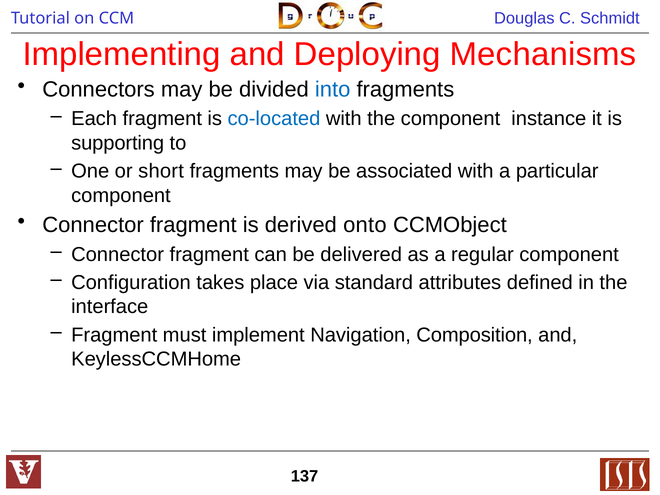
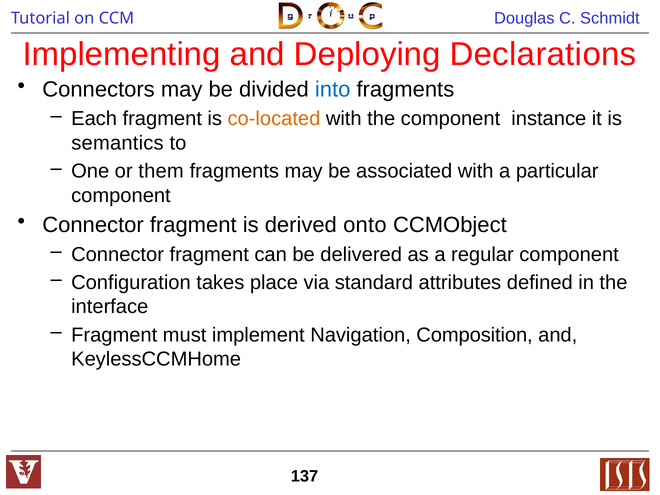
Mechanisms: Mechanisms -> Declarations (543, 55)
co-located colour: blue -> orange (274, 119)
supporting: supporting -> semantics (117, 143)
short: short -> them (161, 171)
